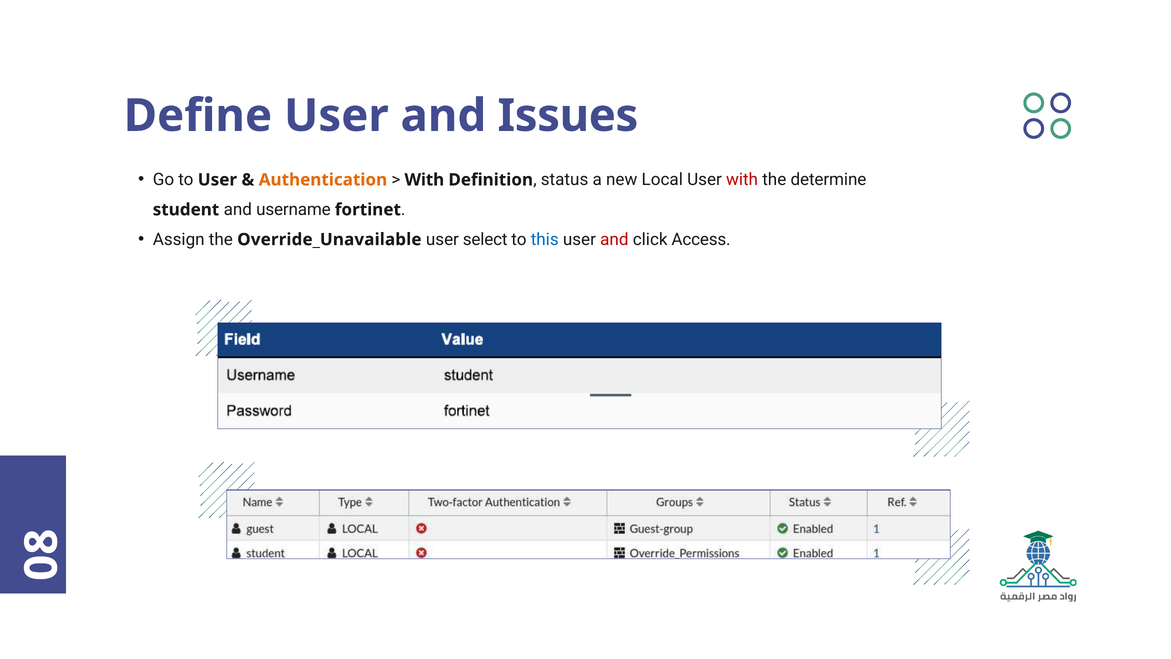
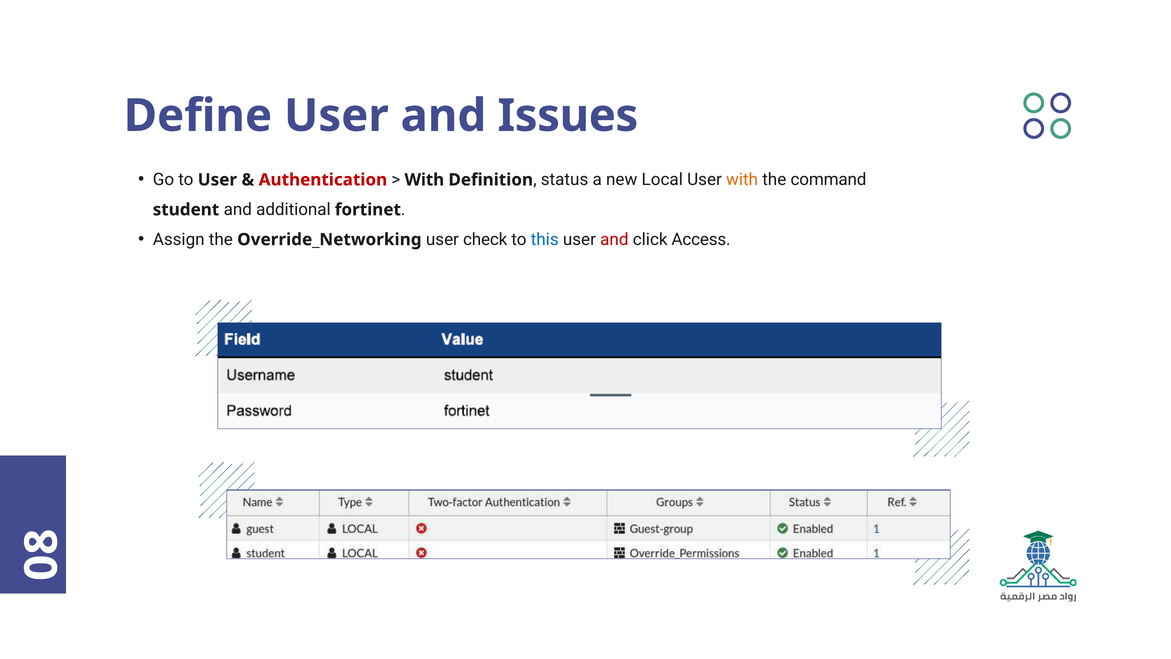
Authentication colour: orange -> red (323, 180)
with colour: red -> orange (742, 180)
determine: determine -> command (828, 180)
username: username -> additional (293, 210)
Override_Unavailable: Override_Unavailable -> Override_Networking (329, 239)
select: select -> check (485, 239)
